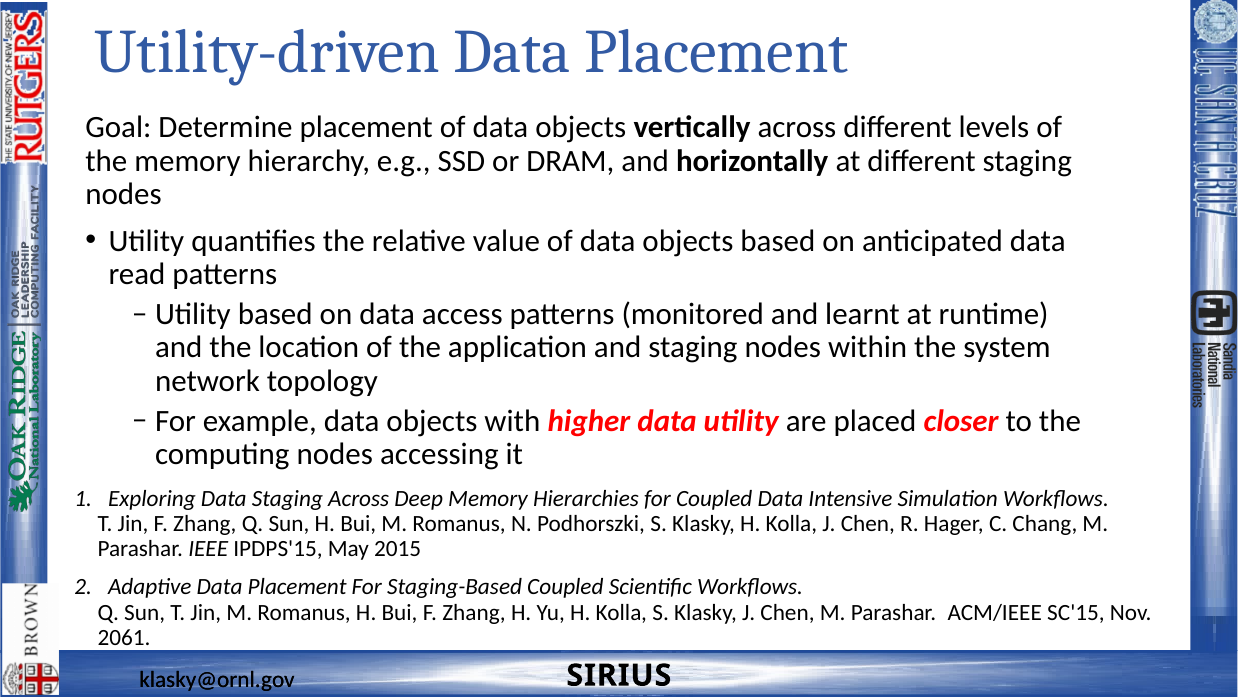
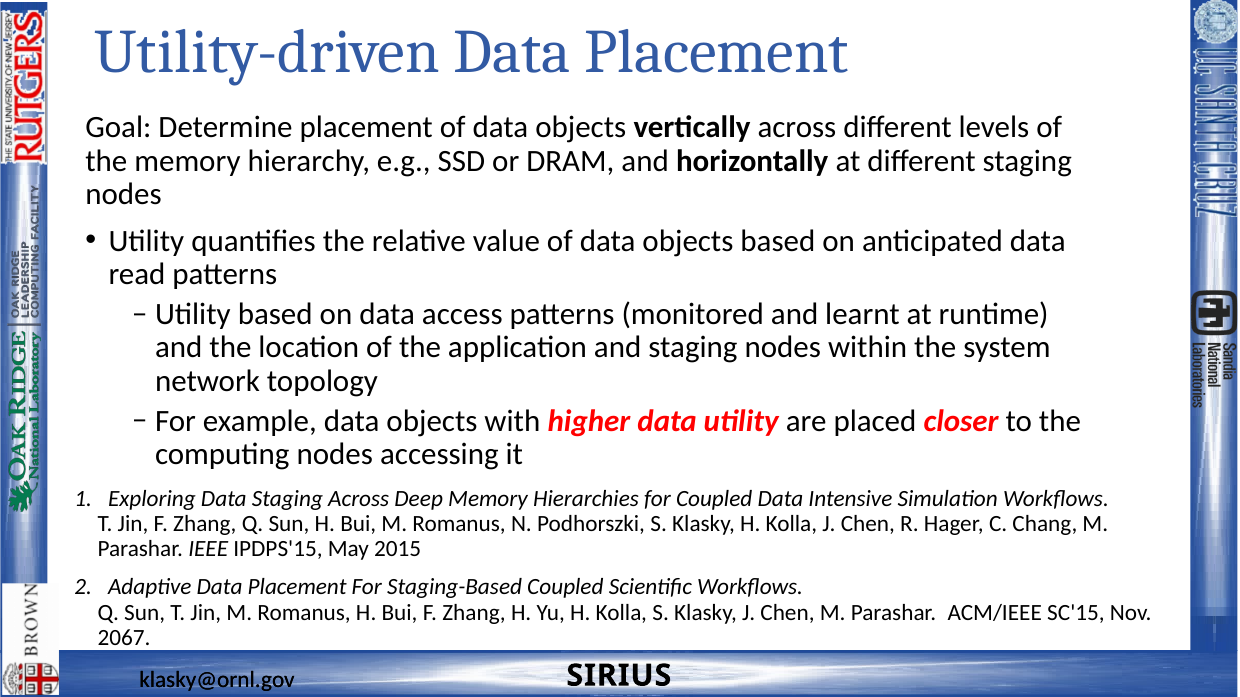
2061: 2061 -> 2067 (124, 638)
